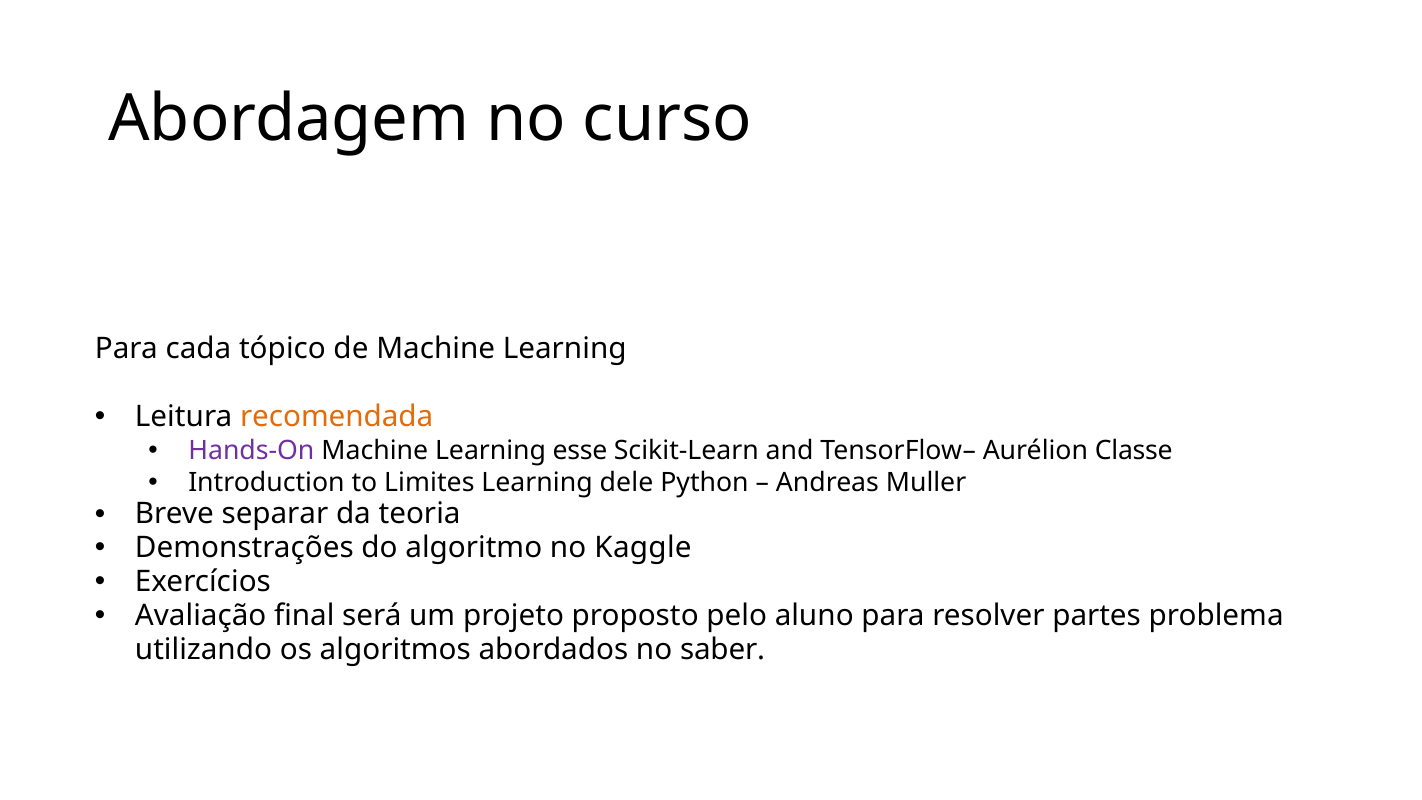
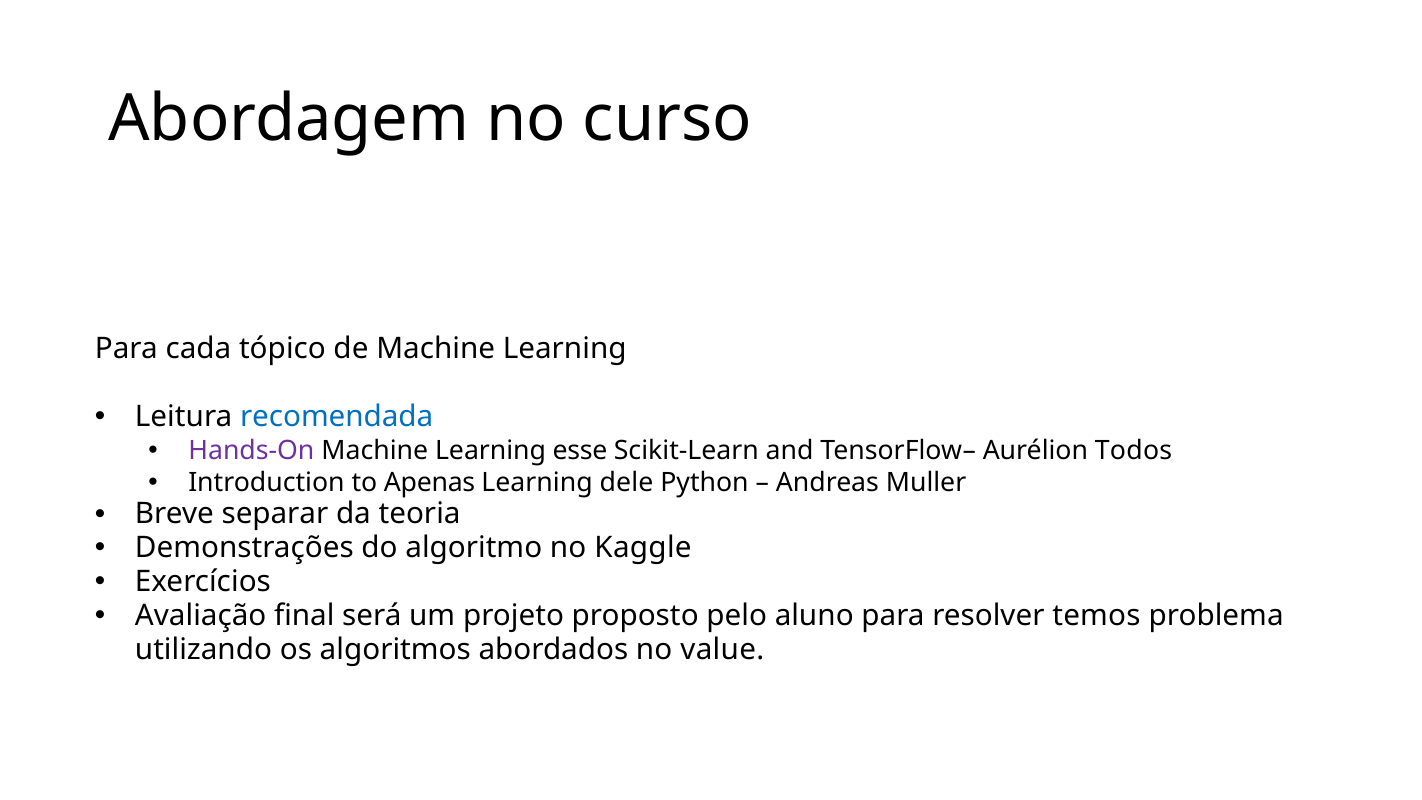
recomendada colour: orange -> blue (337, 416)
Classe: Classe -> Todos (1134, 451)
Limites: Limites -> Apenas (430, 483)
partes: partes -> temos (1096, 616)
saber: saber -> value (722, 649)
